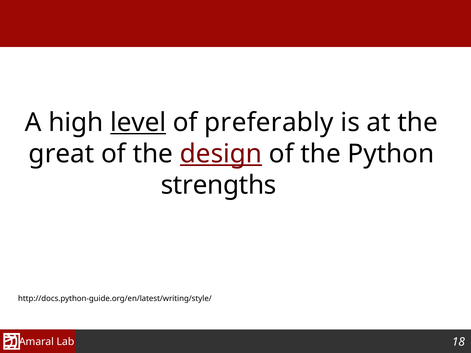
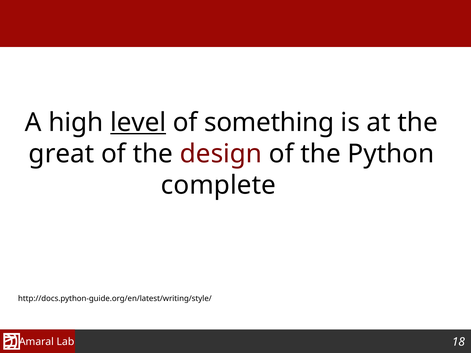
preferably: preferably -> something (269, 123)
design underline: present -> none (221, 154)
strengths: strengths -> complete (218, 185)
